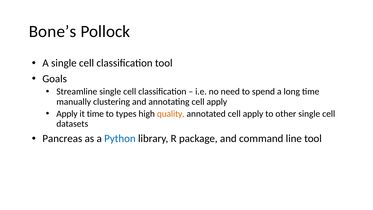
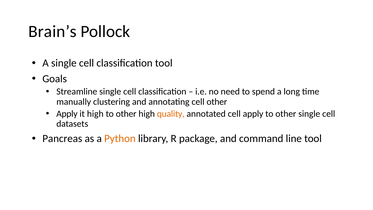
Bone’s: Bone’s -> Brain’s (53, 31)
annotating cell apply: apply -> other (217, 102)
it time: time -> high (95, 114)
types: types -> other (126, 114)
Python colour: blue -> orange (120, 138)
